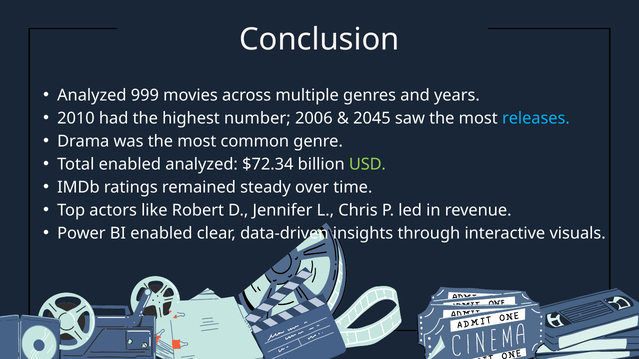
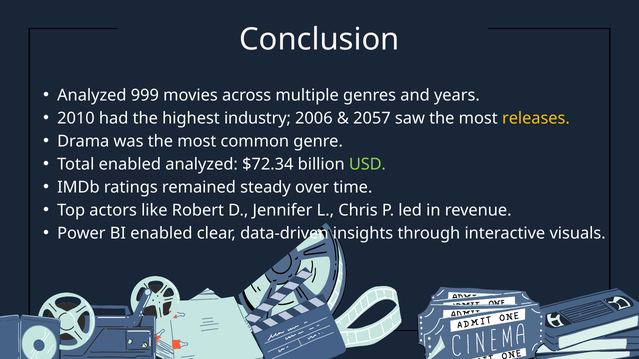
number: number -> industry (257, 118)
2045: 2045 -> 2057 (372, 118)
releases colour: light blue -> yellow (536, 118)
